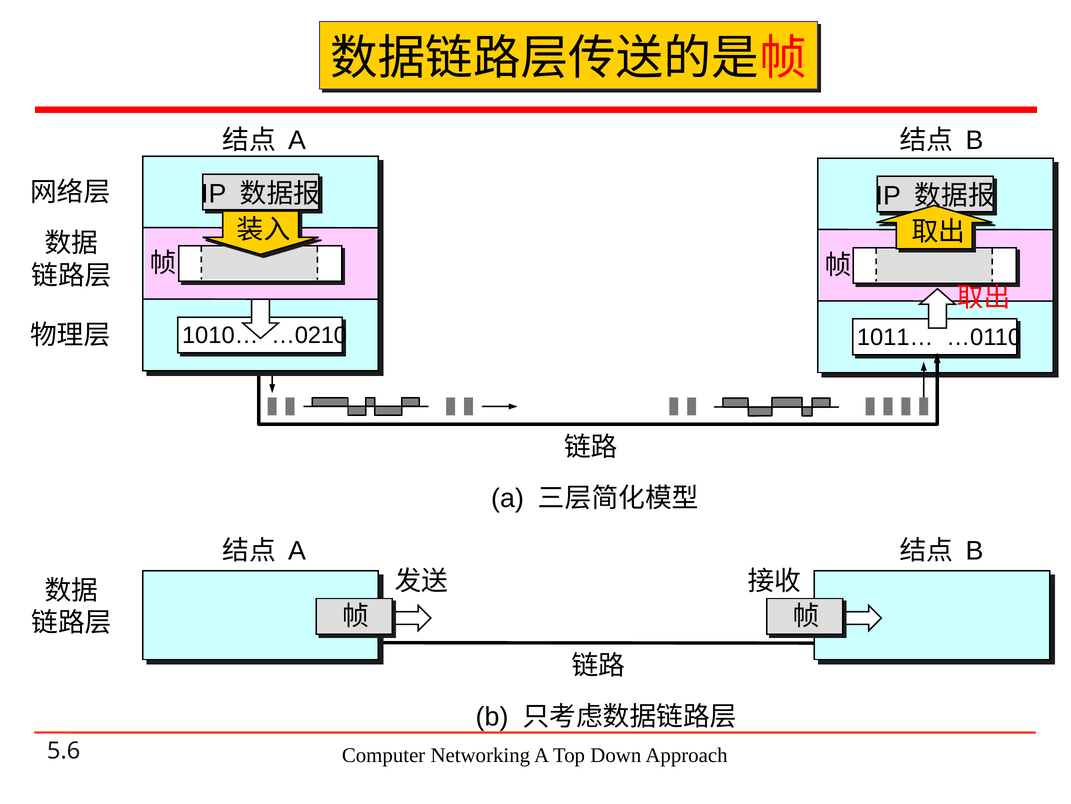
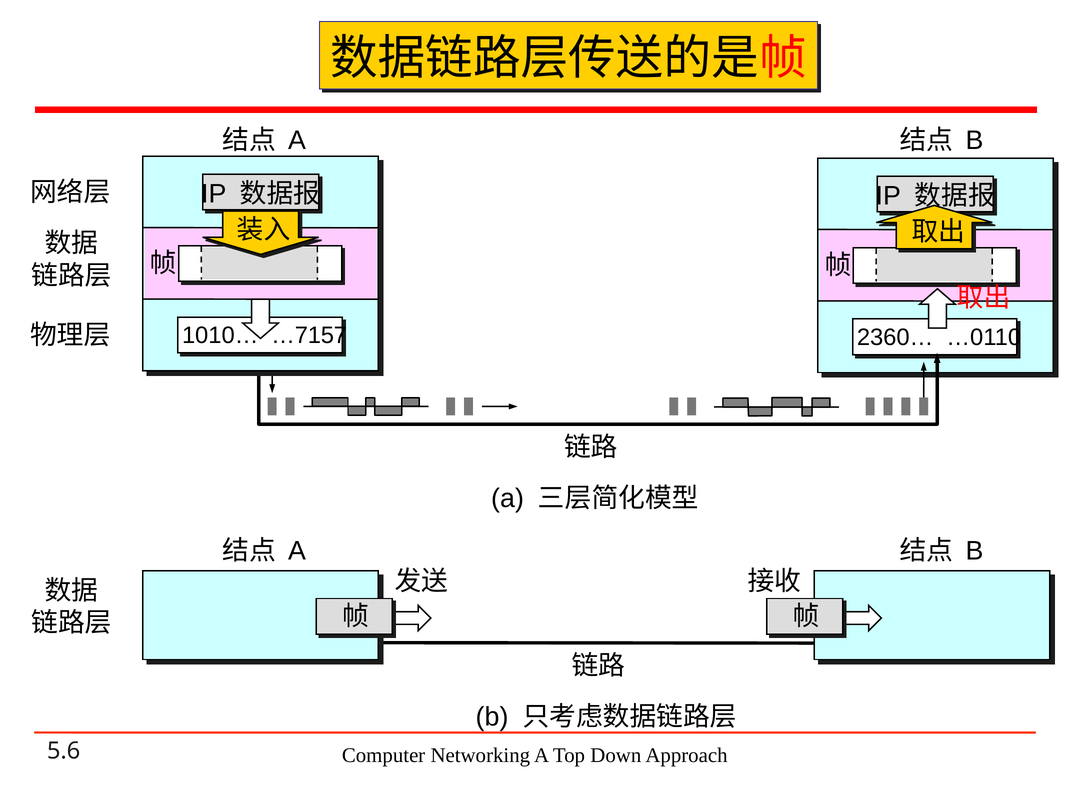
…0210: …0210 -> …7157 (309, 335)
1011…: 1011… -> 2360… (895, 337)
